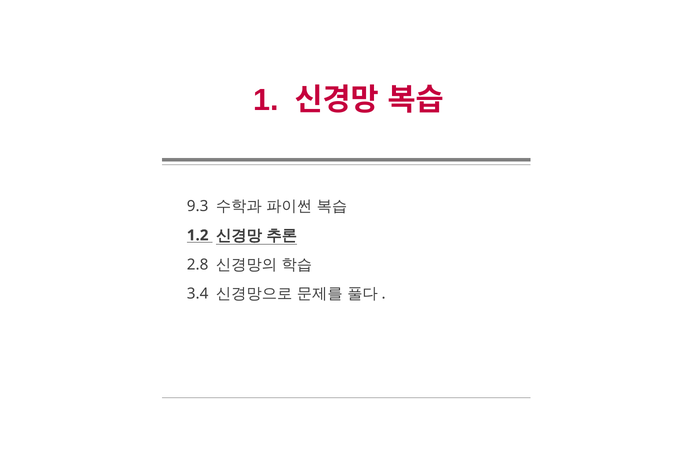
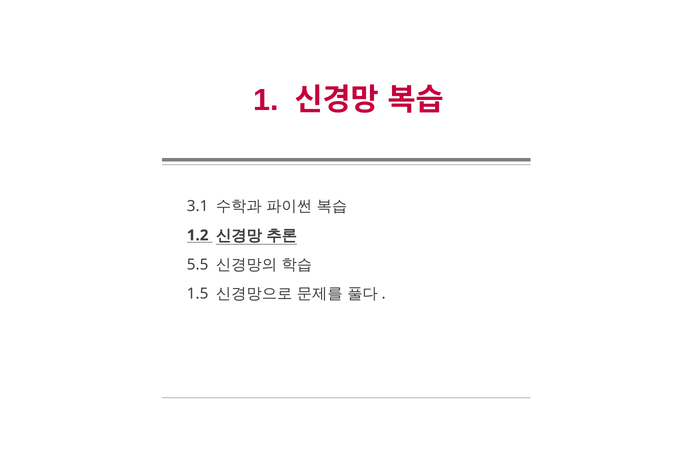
9.3: 9.3 -> 3.1 (198, 206)
2.8: 2.8 -> 5.5 (198, 265)
3.4: 3.4 -> 1.5 (198, 294)
